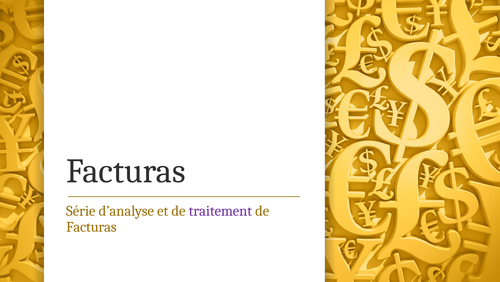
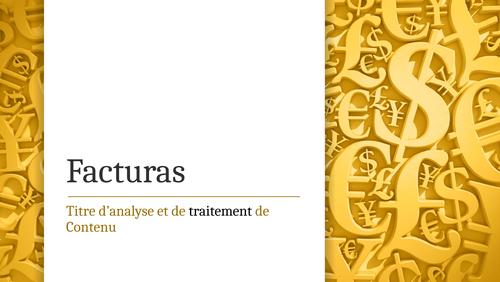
Série: Série -> Titre (81, 211)
traitement colour: purple -> black (220, 211)
Facturas: Facturas -> Contenu (91, 226)
